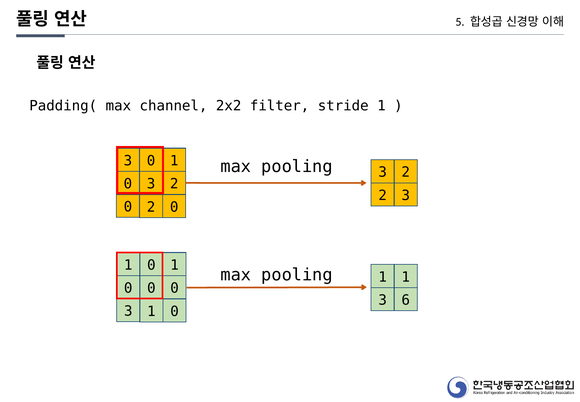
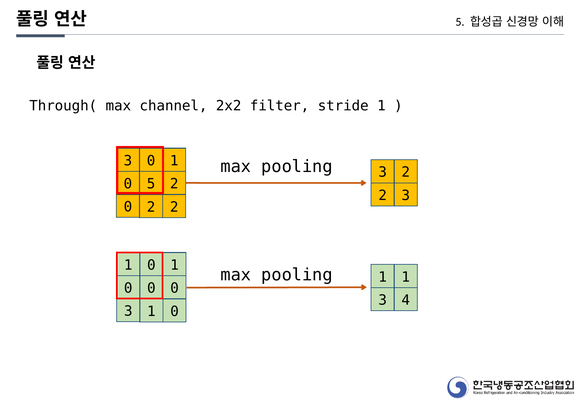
Padding(: Padding( -> Through( (63, 106)
3: 3 -> 5 (151, 184)
0: 0 -> 2 (174, 207)
6: 6 -> 4 (406, 300)
